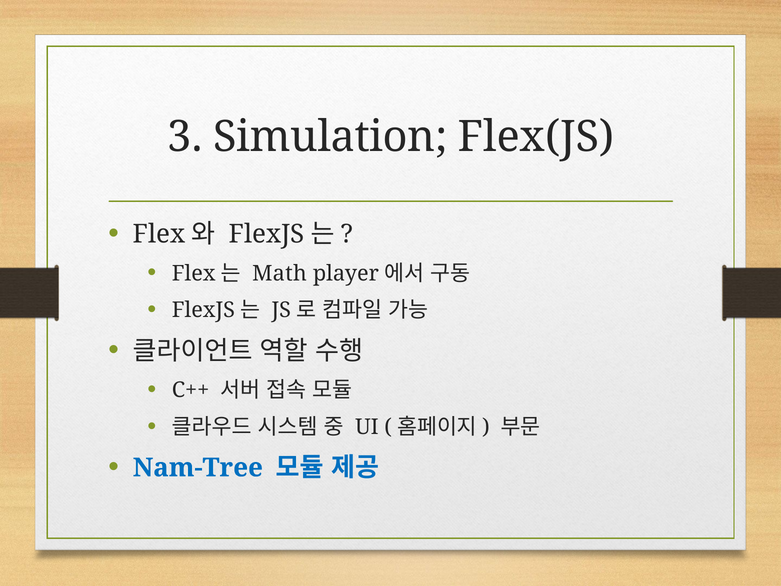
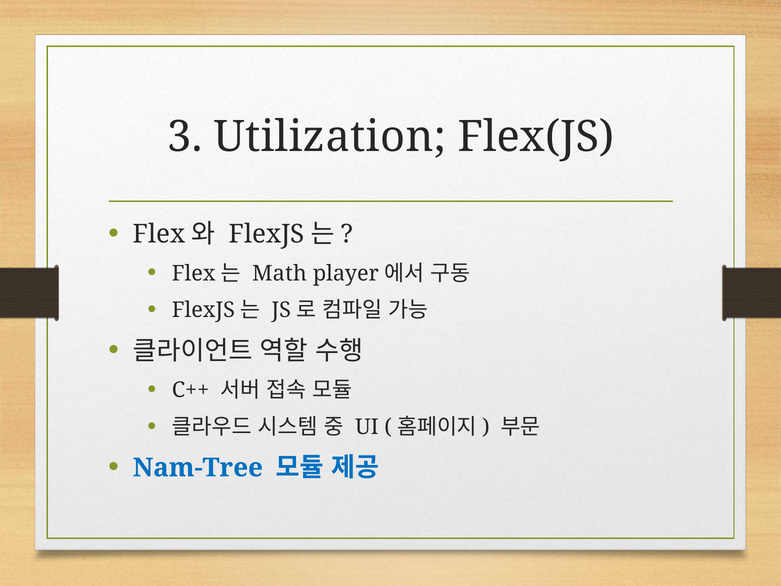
Simulation: Simulation -> Utilization (330, 137)
